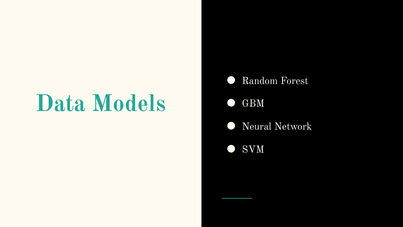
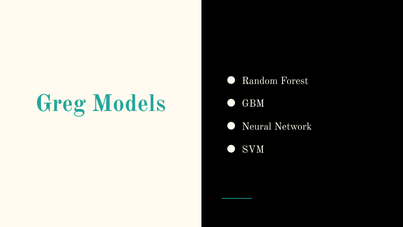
Data: Data -> Greg (61, 103)
